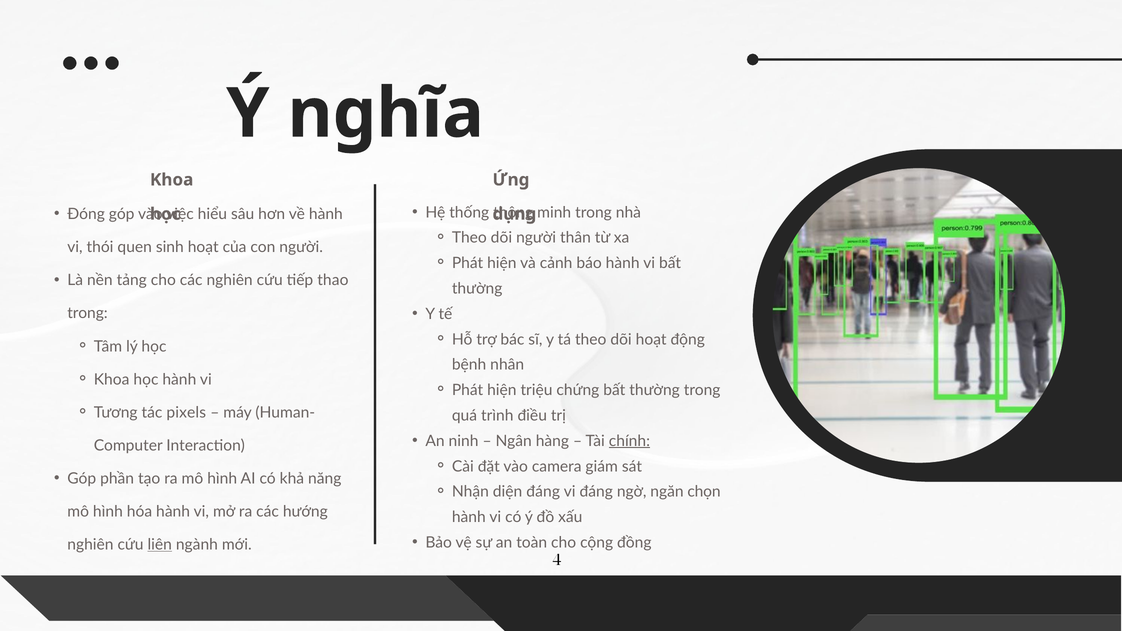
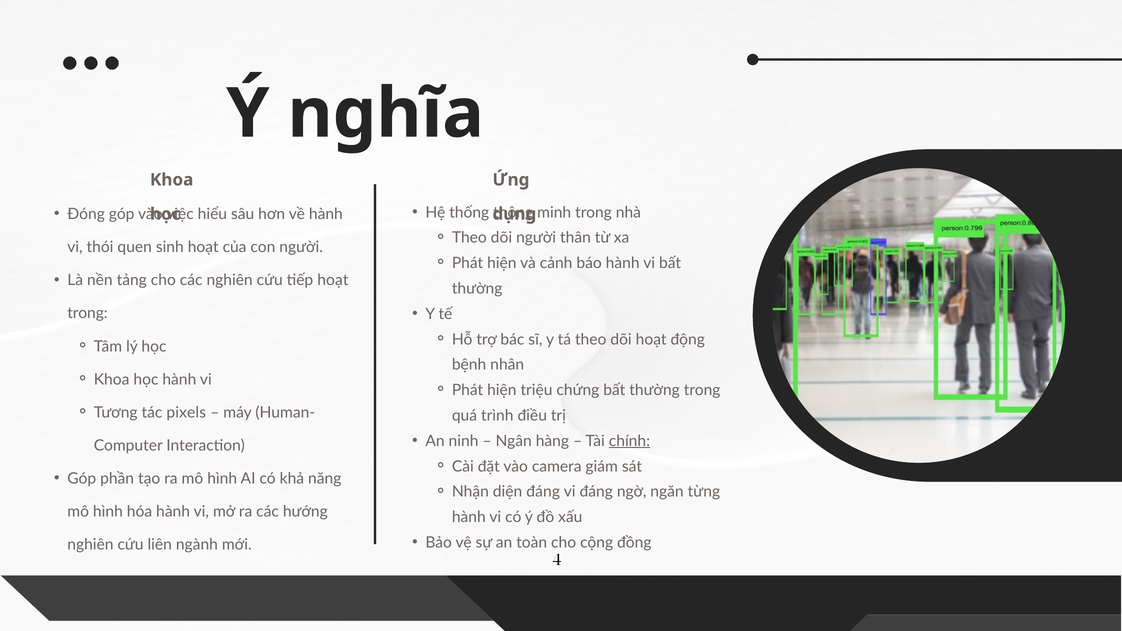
tiếp thao: thao -> hoạt (333, 280)
chọn: chọn -> từng (704, 492)
liên underline: present -> none (160, 545)
